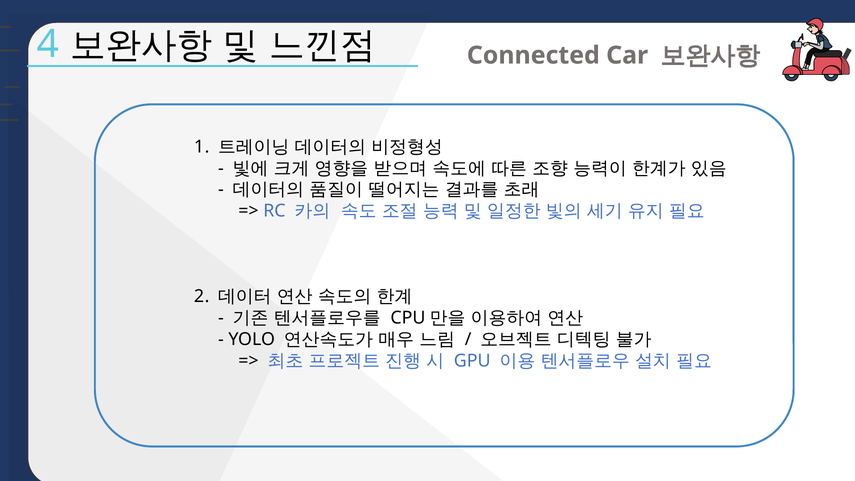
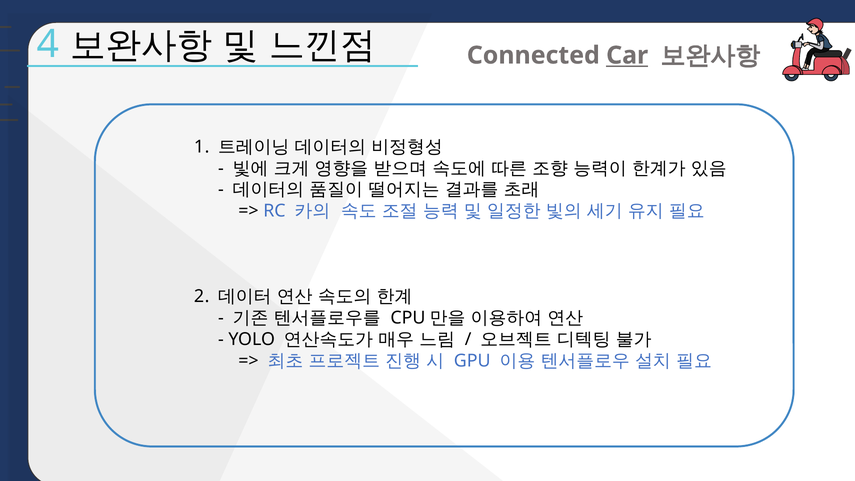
Car underline: none -> present (627, 55)
